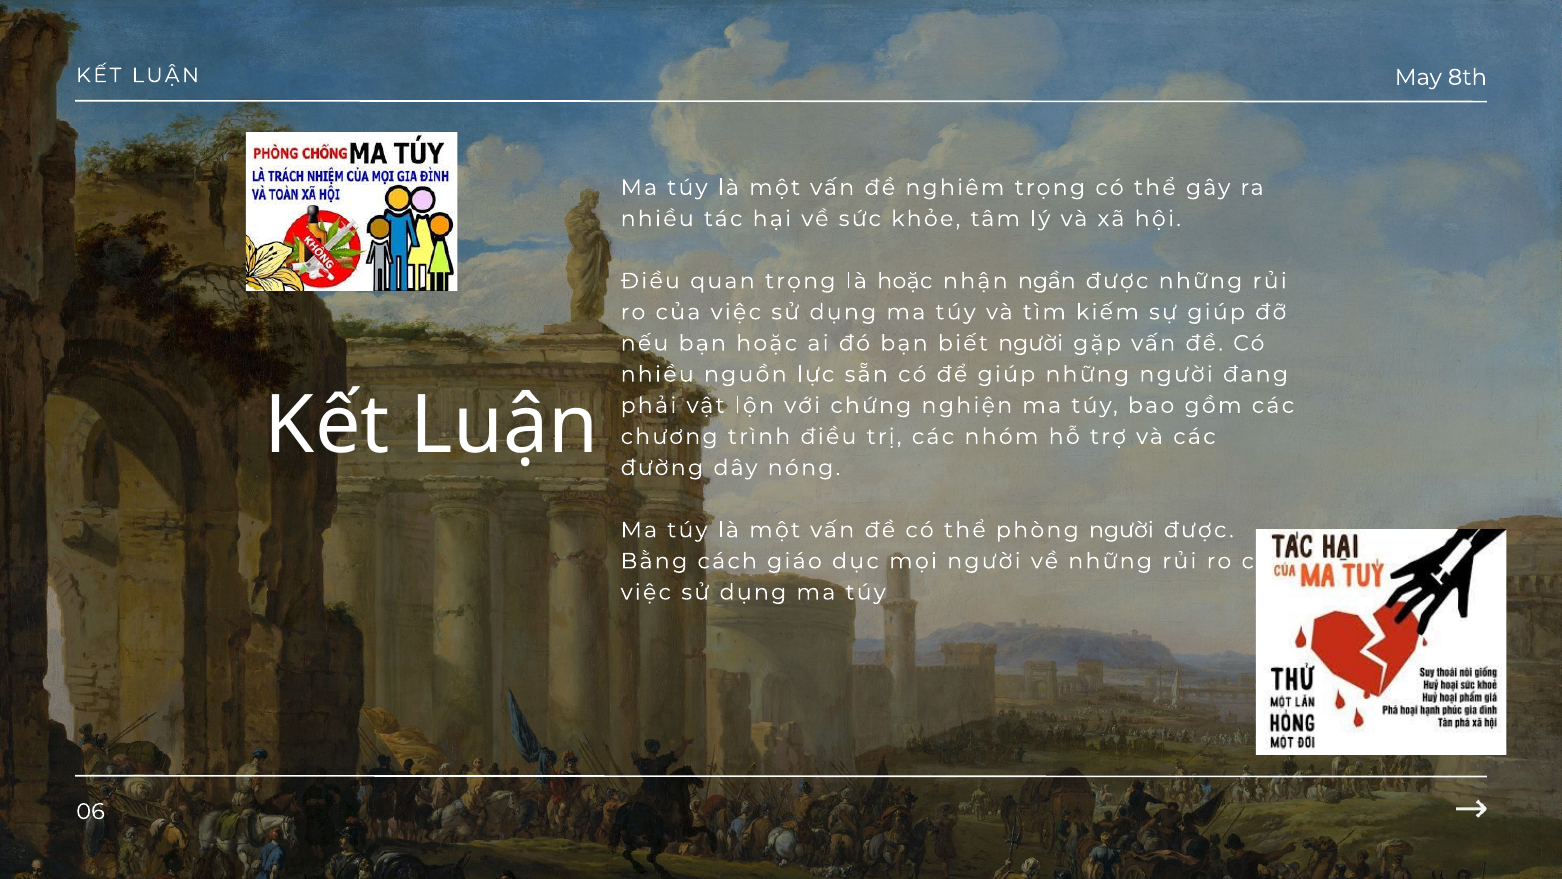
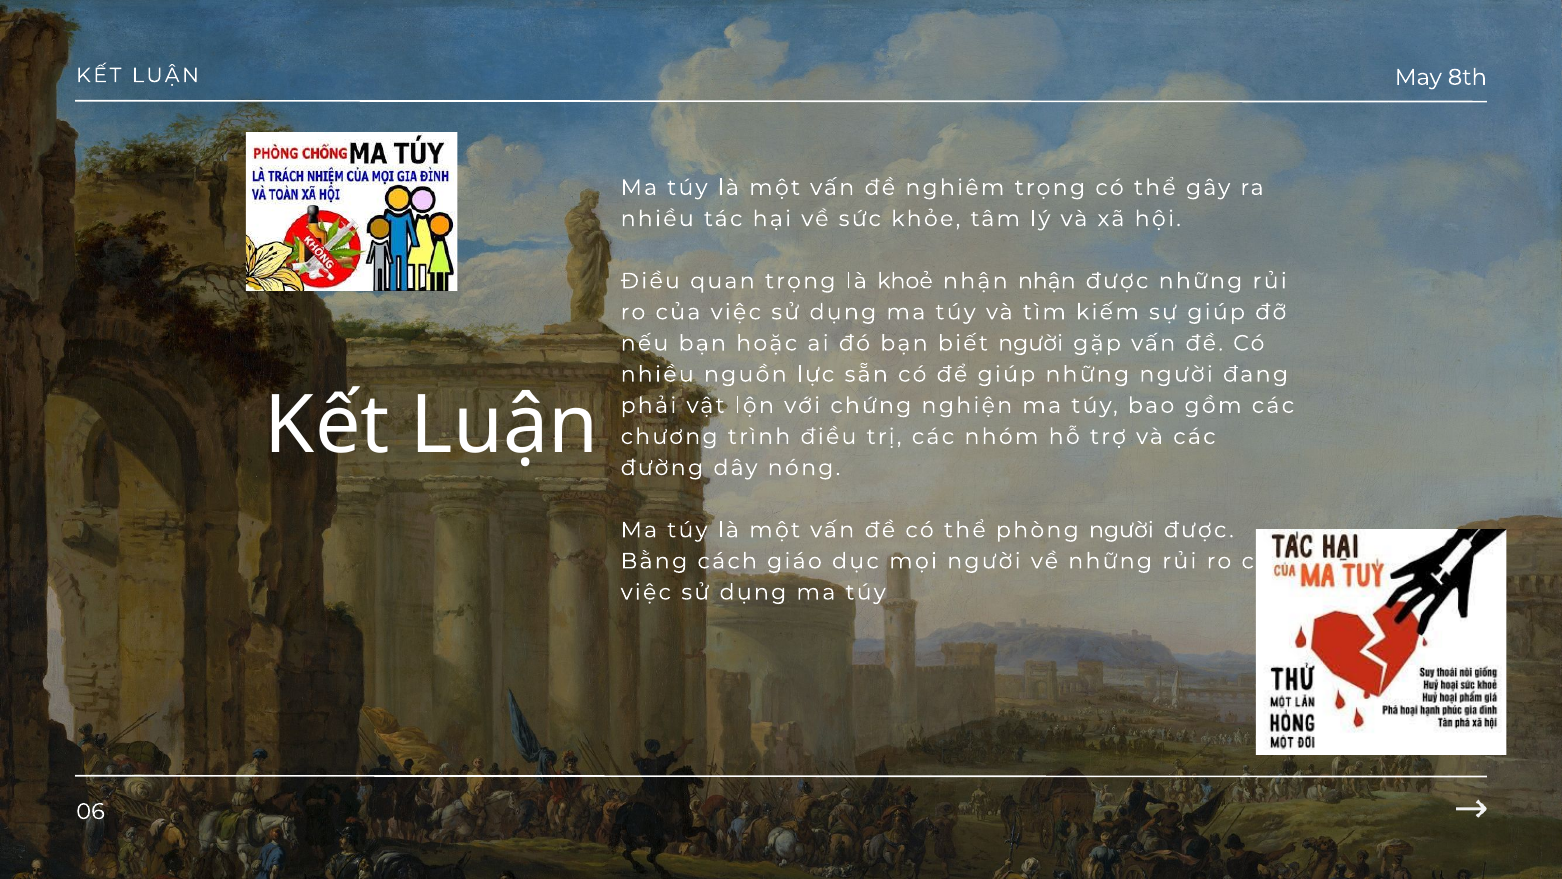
là hoặc: hoặc -> khoẻ (905, 281)
nhận ngần: ngần -> nhận (1047, 281)
